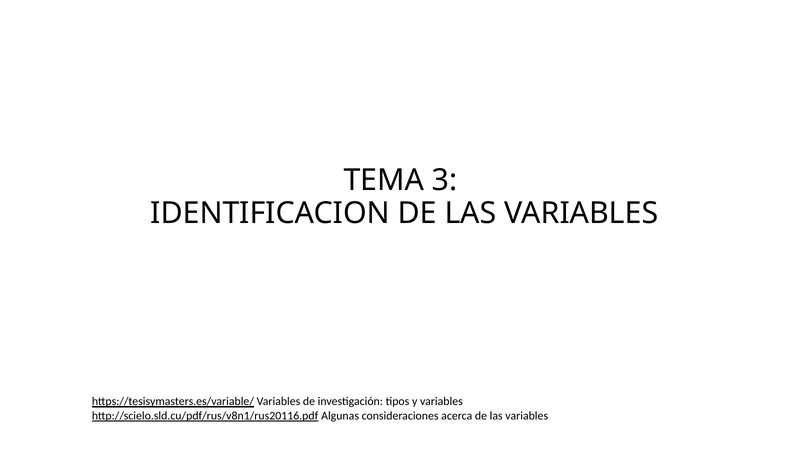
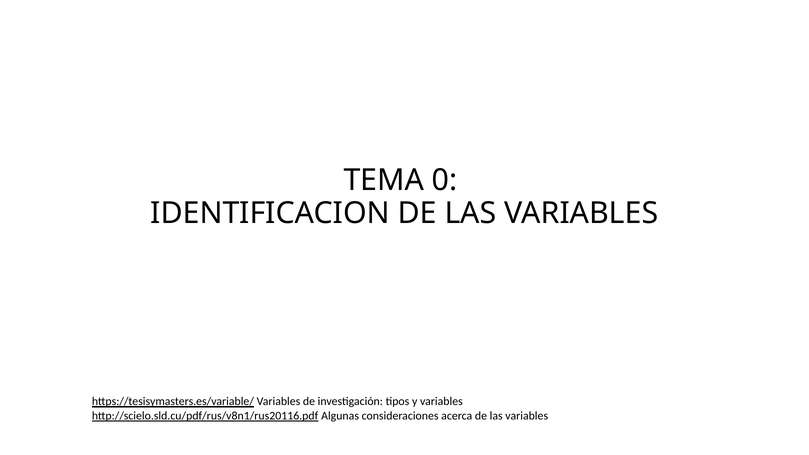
3: 3 -> 0 (445, 180)
